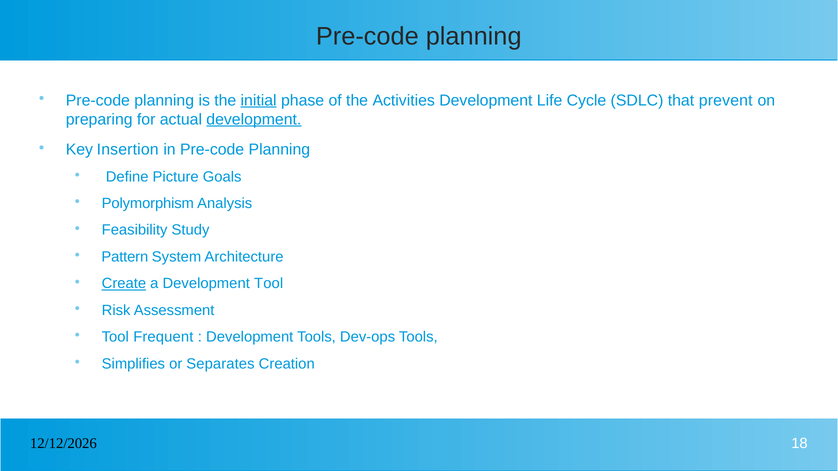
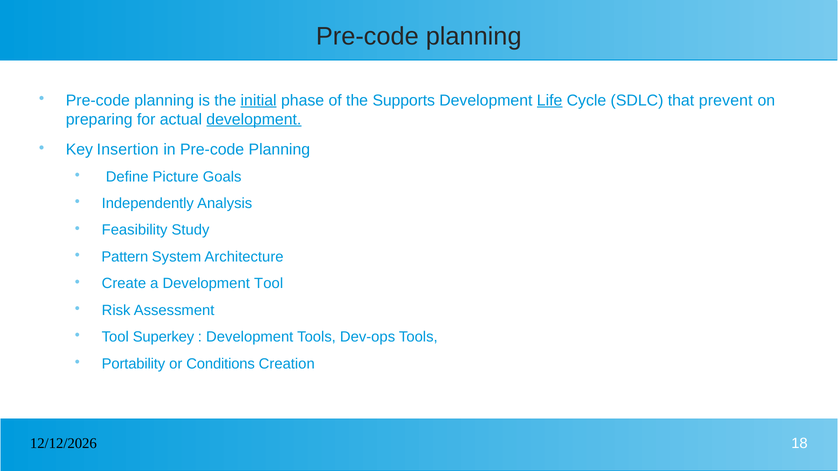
Activities: Activities -> Supports (404, 100)
Life underline: none -> present (550, 100)
Polymorphism: Polymorphism -> Independently (148, 204)
Create underline: present -> none (124, 284)
Frequent: Frequent -> Superkey (163, 337)
Simplifies: Simplifies -> Portability (133, 364)
Separates: Separates -> Conditions (221, 364)
